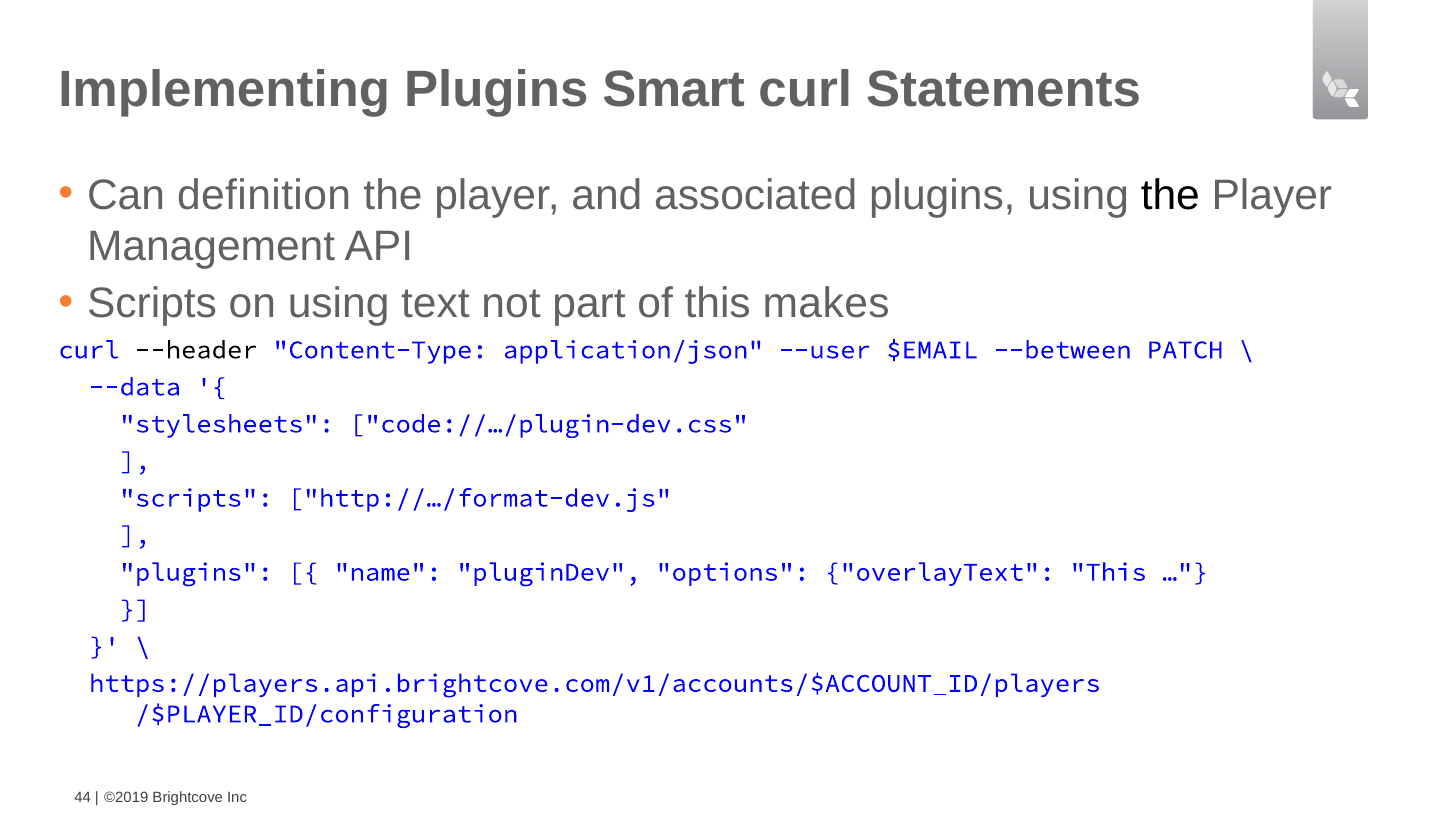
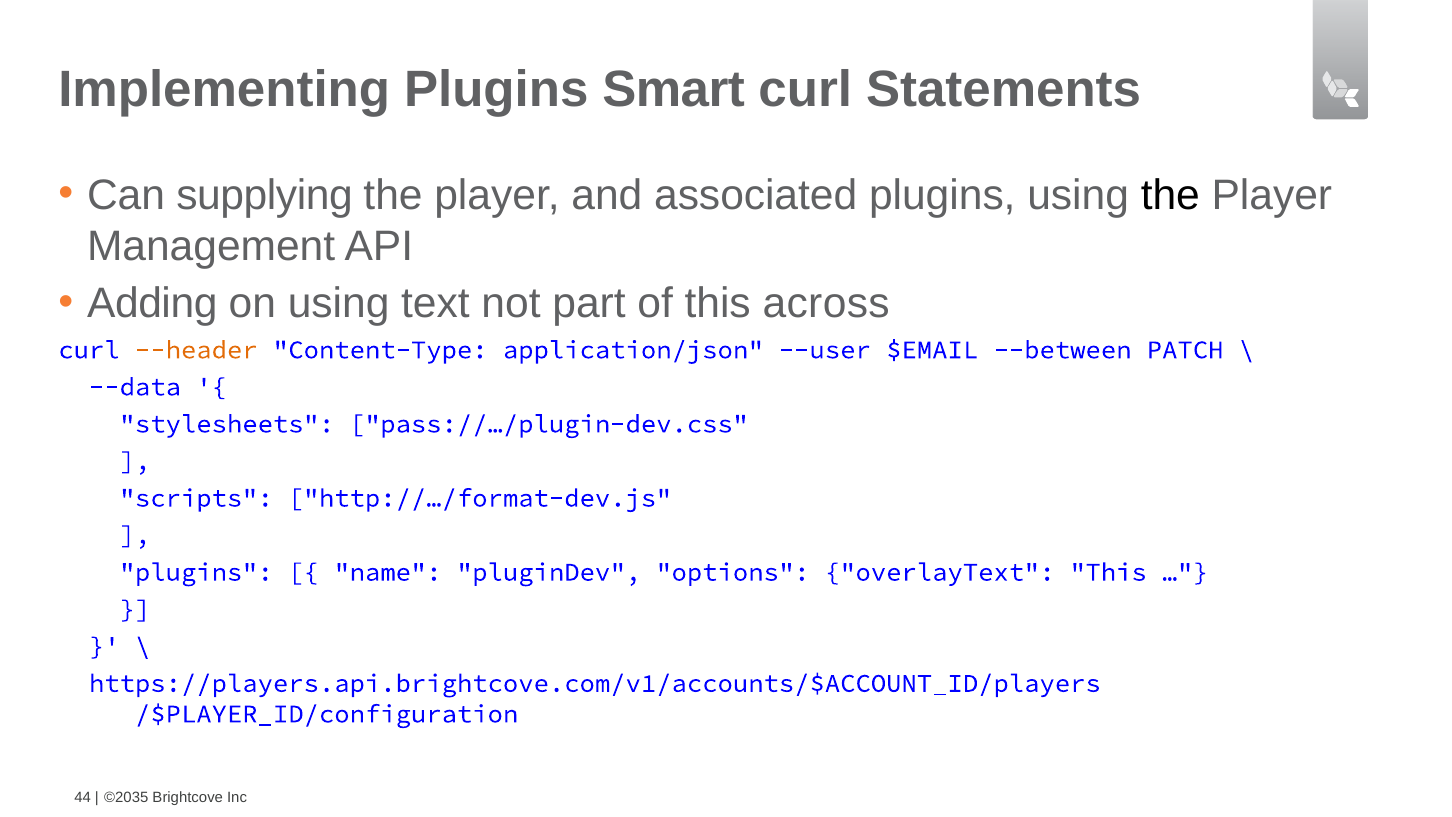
definition: definition -> supplying (264, 195)
Scripts: Scripts -> Adding (152, 304)
makes: makes -> across (826, 304)
--header colour: black -> orange (196, 350)
code://…/plugin-dev.css: code://…/plugin-dev.css -> pass://…/plugin-dev.css (549, 424)
©2019: ©2019 -> ©2035 (126, 797)
